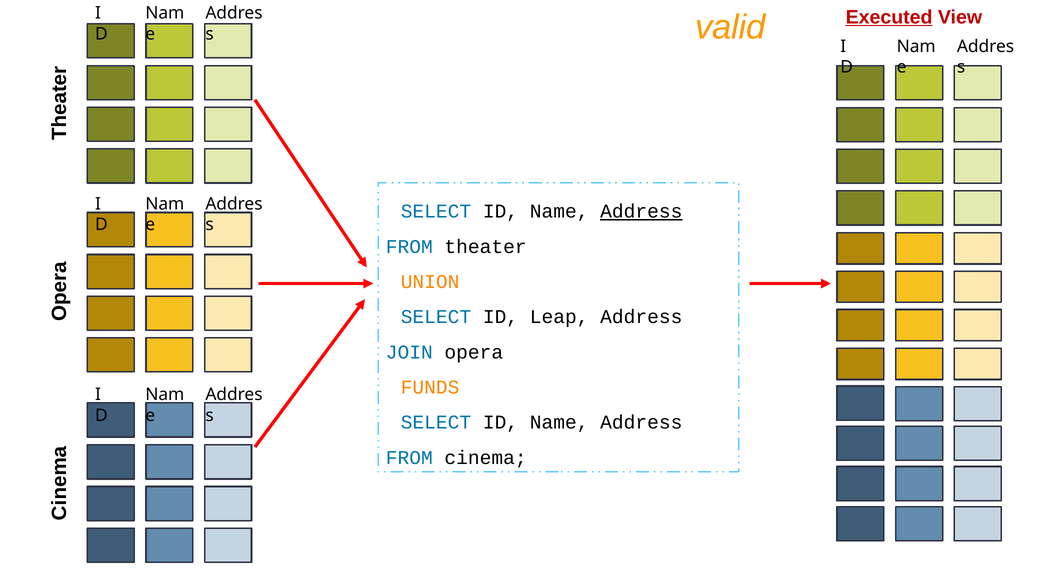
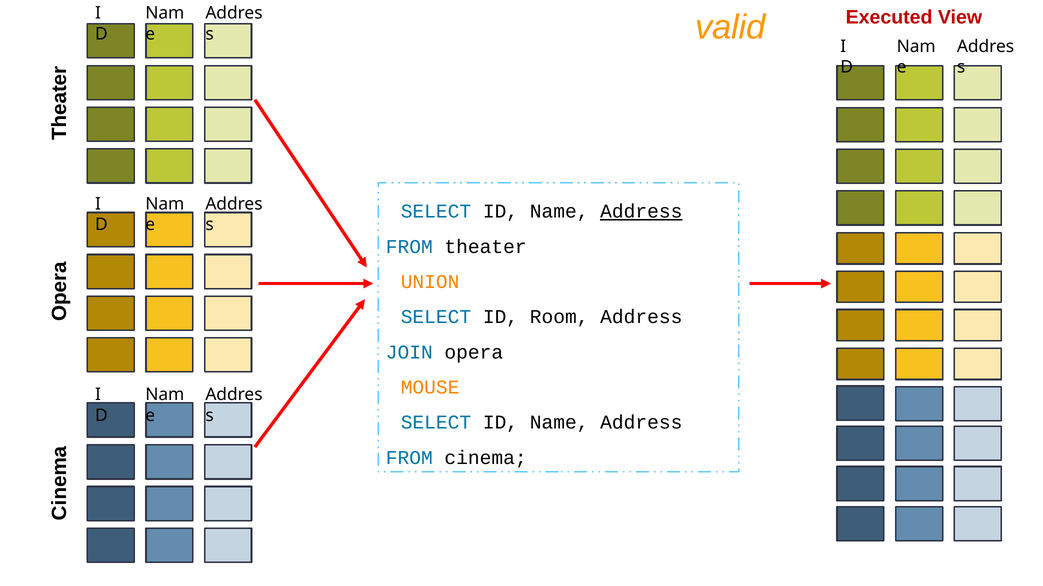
Executed underline: present -> none (889, 17)
Leap: Leap -> Room (559, 317)
FUNDS: FUNDS -> MOUSE (430, 388)
